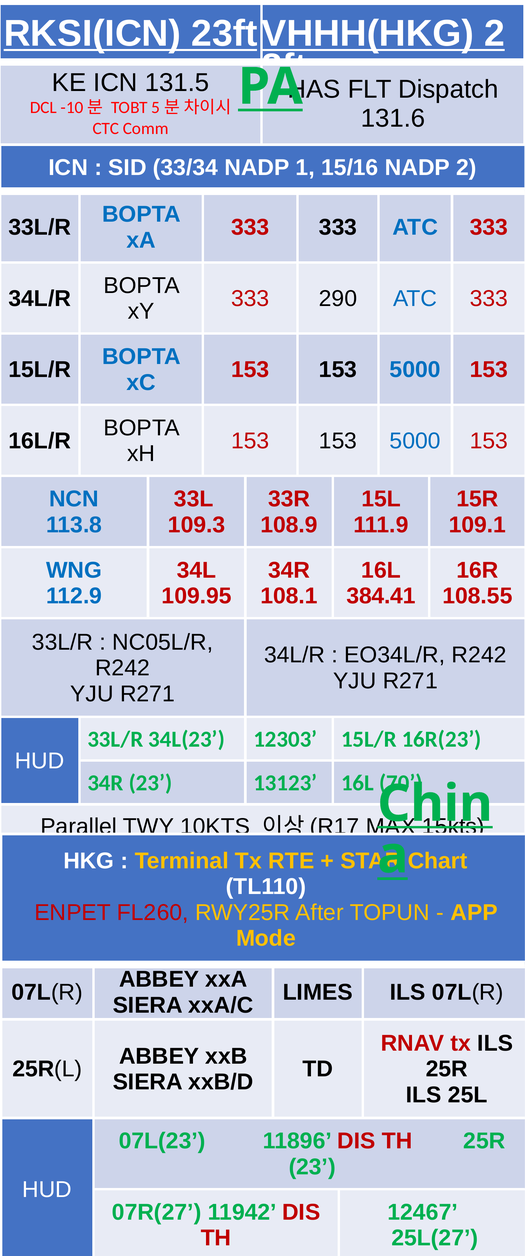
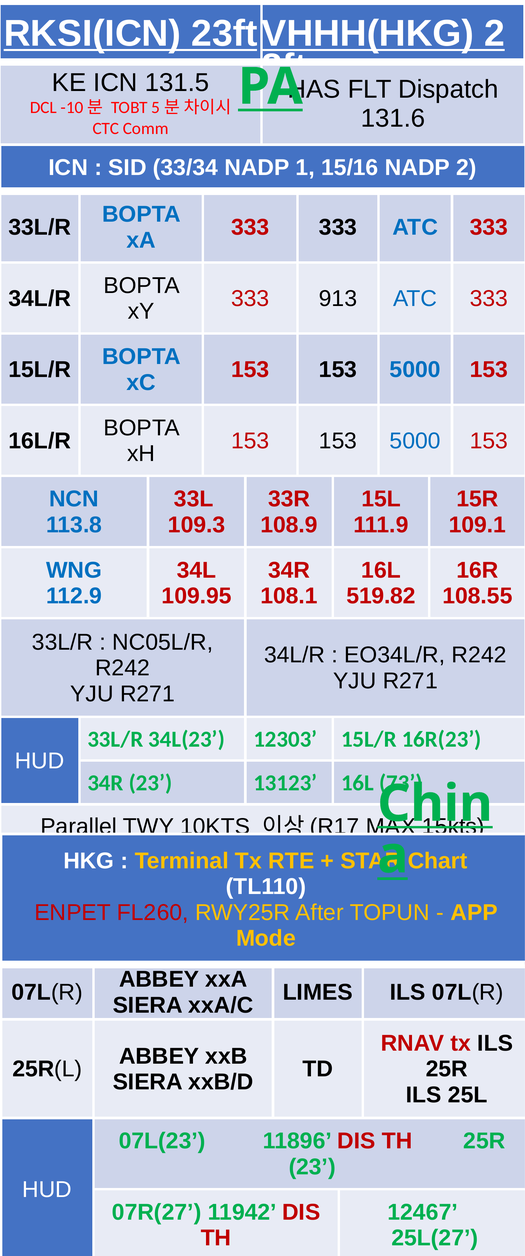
290: 290 -> 913 (338, 298)
384.41: 384.41 -> 519.82 (381, 596)
70: 70 -> 73 (401, 783)
